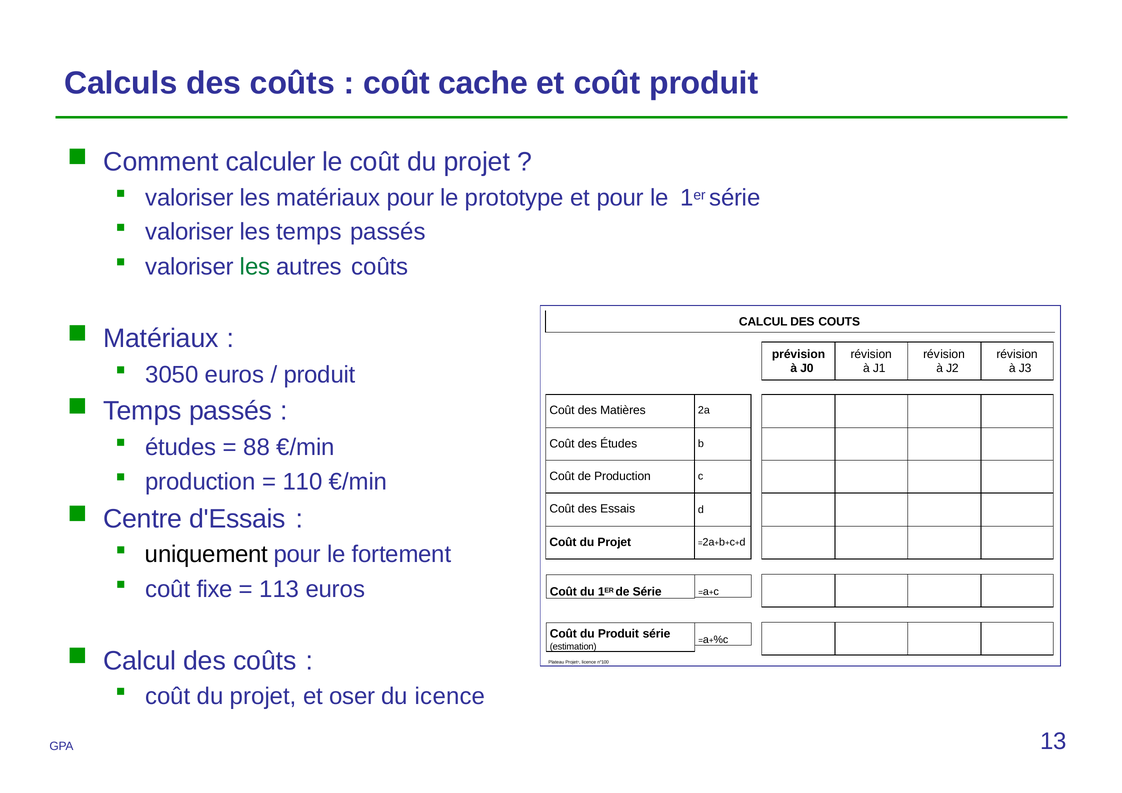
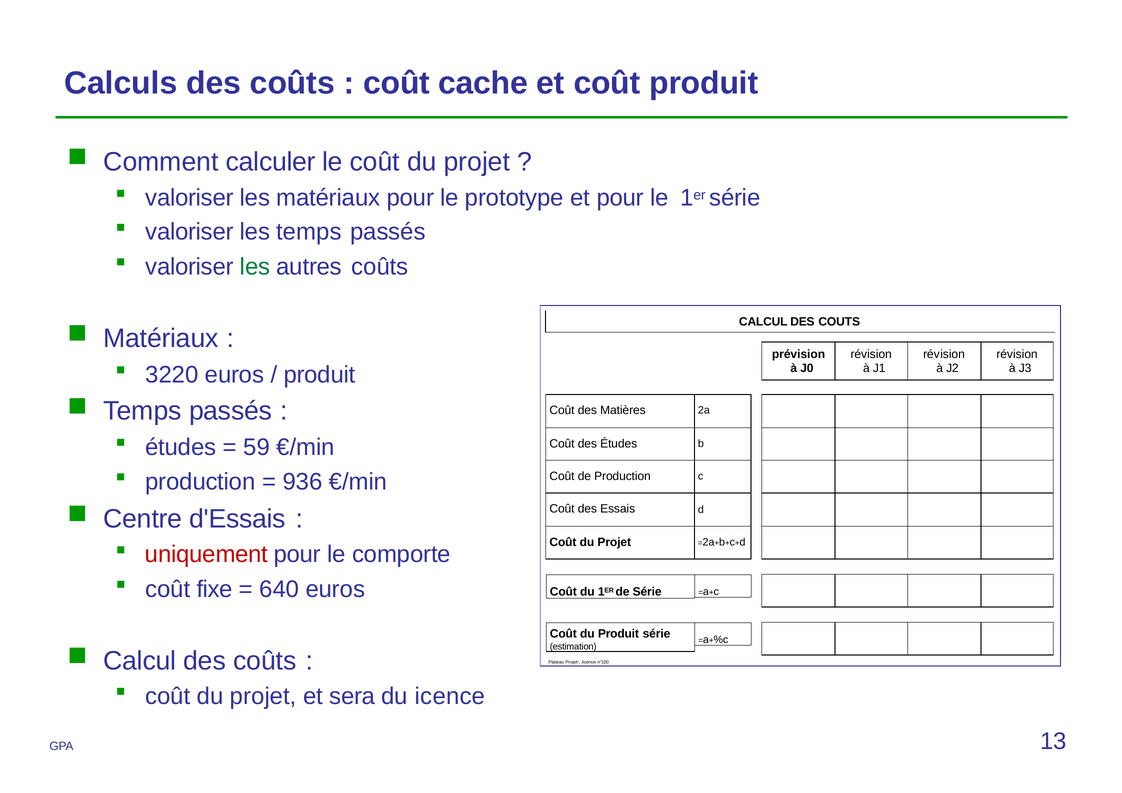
3050: 3050 -> 3220 (172, 375)
88: 88 -> 59 (257, 447)
110: 110 -> 936 (303, 482)
uniquement colour: black -> red (207, 554)
fortement: fortement -> comporte (401, 554)
113: 113 -> 640 (279, 589)
oser: oser -> sera (352, 696)
